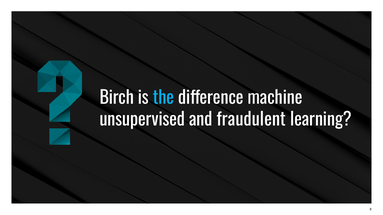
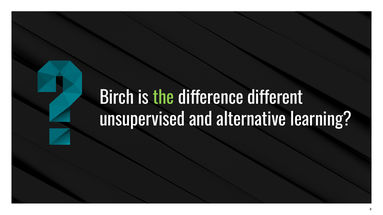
the colour: light blue -> light green (163, 98)
machine: machine -> different (275, 98)
fraudulent: fraudulent -> alternative (251, 120)
